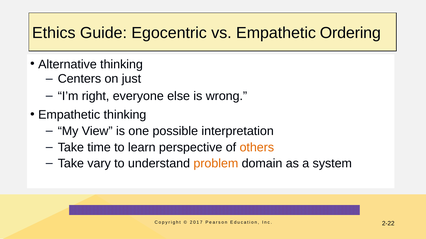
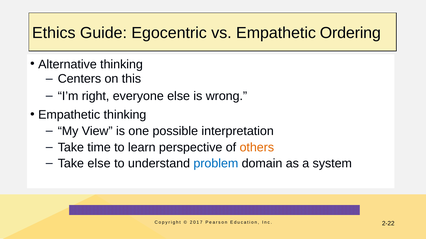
just: just -> this (131, 79)
Take vary: vary -> else (99, 164)
problem colour: orange -> blue (216, 164)
